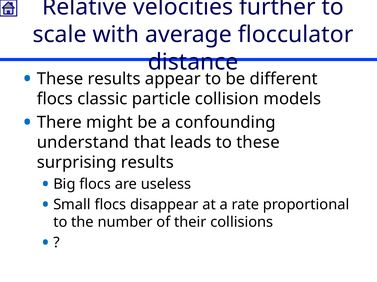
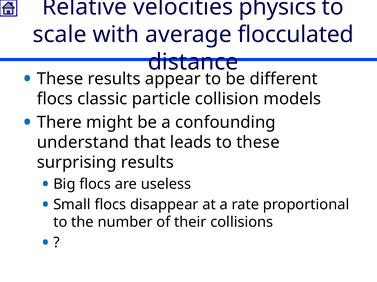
further: further -> physics (277, 7)
flocculator: flocculator -> flocculated (296, 35)
